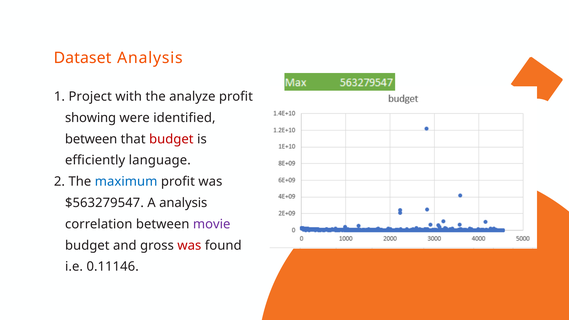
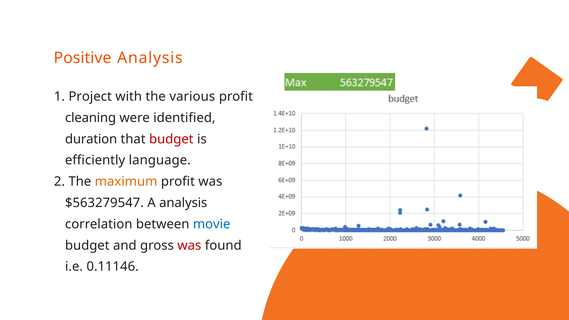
Dataset: Dataset -> Positive (83, 58)
analyze: analyze -> various (192, 97)
showing: showing -> cleaning (91, 118)
between: between -> duration (91, 139)
maximum colour: blue -> orange (126, 182)
movie colour: purple -> blue (212, 224)
